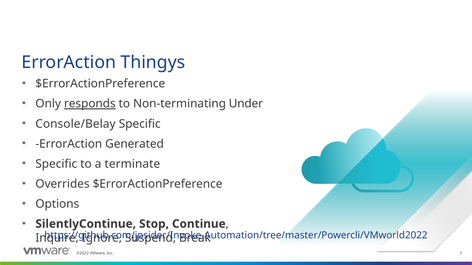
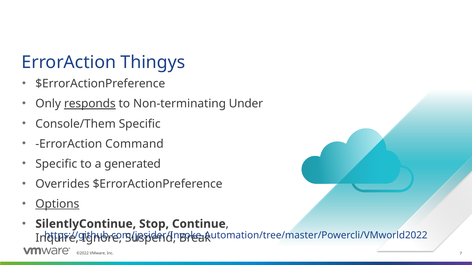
Console/Belay: Console/Belay -> Console/Them (76, 124)
Generated: Generated -> Command (134, 144)
terminate: terminate -> generated (133, 164)
Options underline: none -> present (57, 204)
